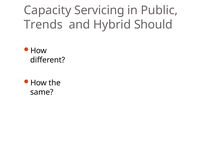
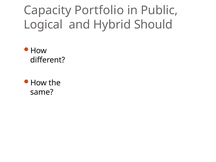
Servicing: Servicing -> Portfolio (99, 10)
Trends: Trends -> Logical (43, 25)
